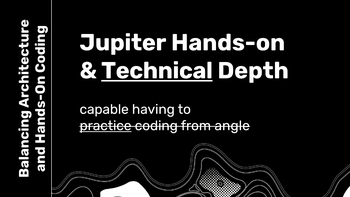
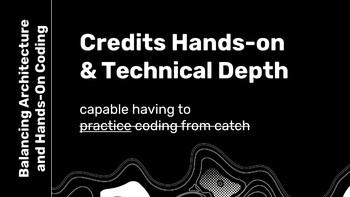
Jupiter: Jupiter -> Credits (123, 43)
Technical underline: present -> none (157, 71)
angle: angle -> catch (232, 126)
